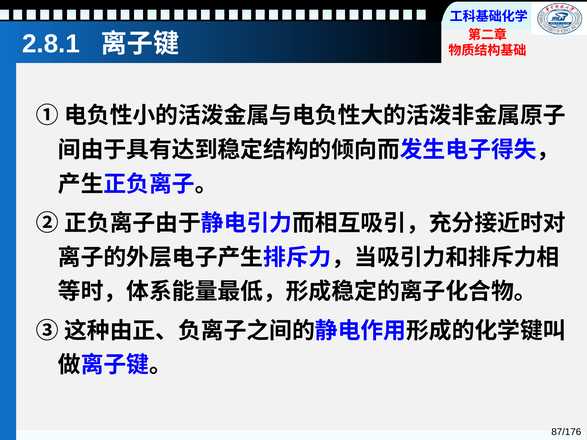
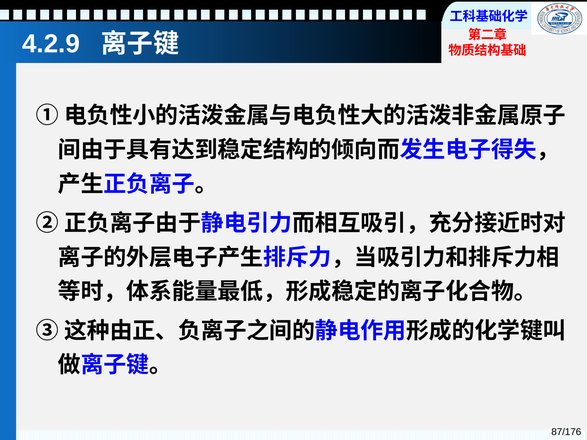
2.8.1: 2.8.1 -> 4.2.9 (51, 44)
